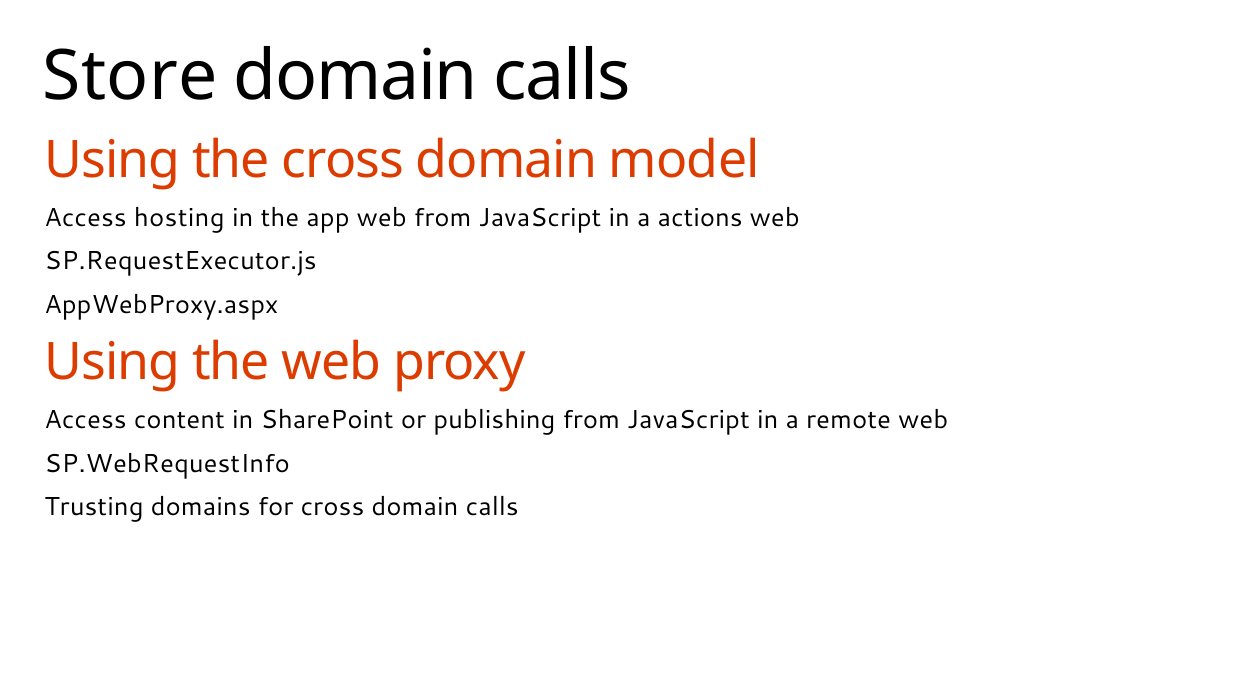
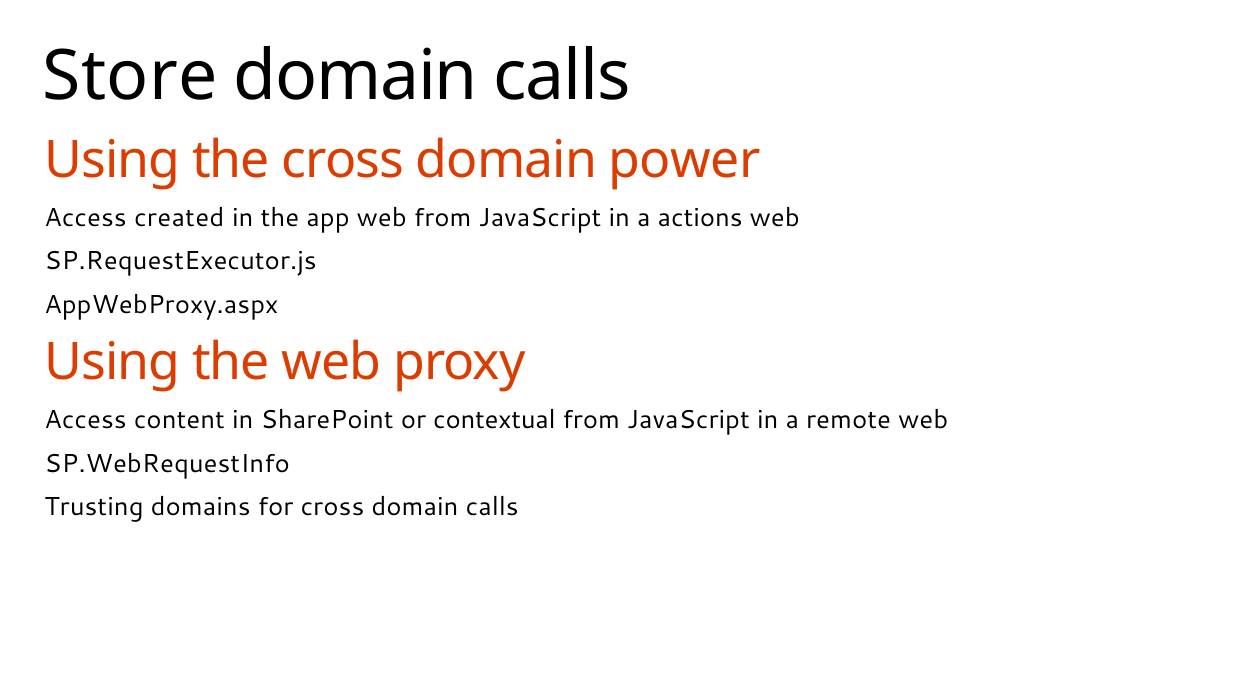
model: model -> power (684, 160)
hosting: hosting -> created (179, 218)
publishing: publishing -> contextual (495, 420)
